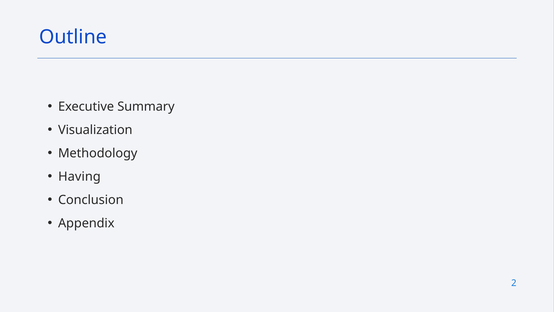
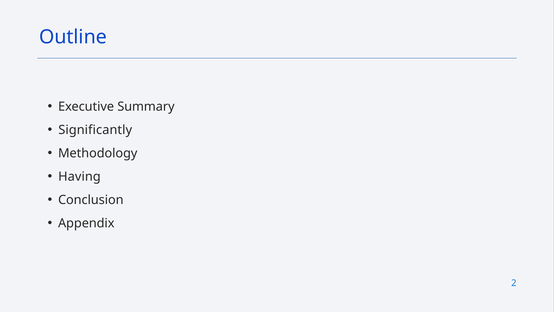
Visualization: Visualization -> Significantly (95, 130)
